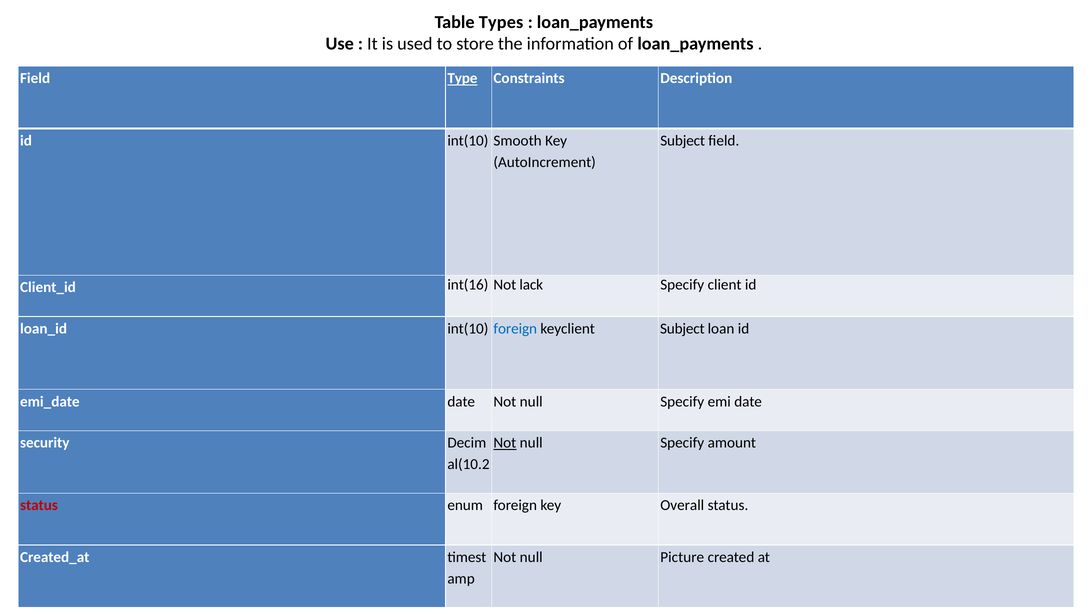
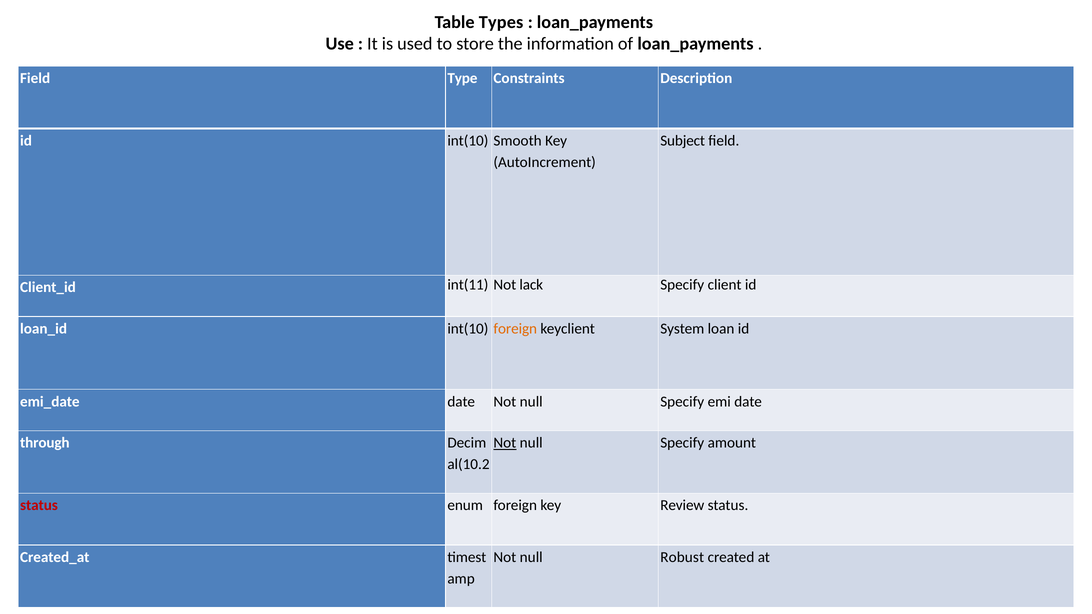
Type underline: present -> none (462, 79)
int(16: int(16 -> int(11 (468, 285)
foreign colour: blue -> orange (515, 329)
keyclient Subject: Subject -> System (682, 329)
security: security -> through (45, 443)
Overall: Overall -> Review (682, 506)
Picture: Picture -> Robust (682, 557)
